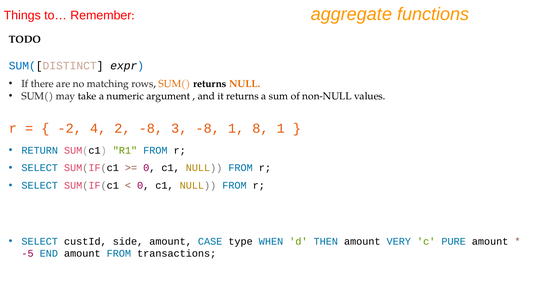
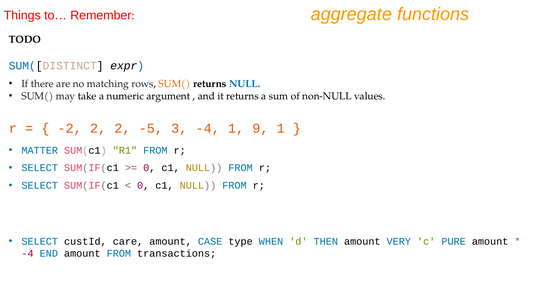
NULL colour: orange -> blue (245, 84)
-2 4: 4 -> 2 (98, 128)
2 -8: -8 -> -5 (151, 128)
3 -8: -8 -> -4 (208, 128)
8: 8 -> 9 (260, 128)
RETURN: RETURN -> MATTER (40, 150)
side: side -> care (128, 241)
-5: -5 -> -4 (28, 253)
